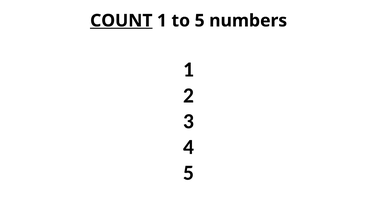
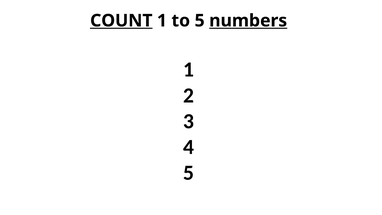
numbers underline: none -> present (248, 21)
